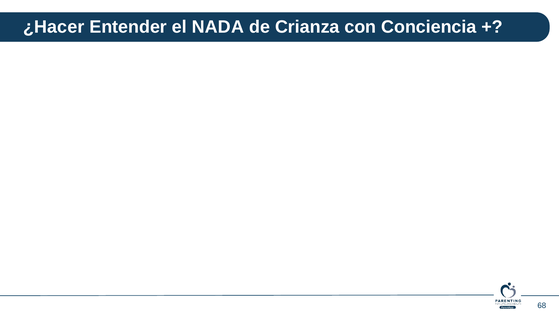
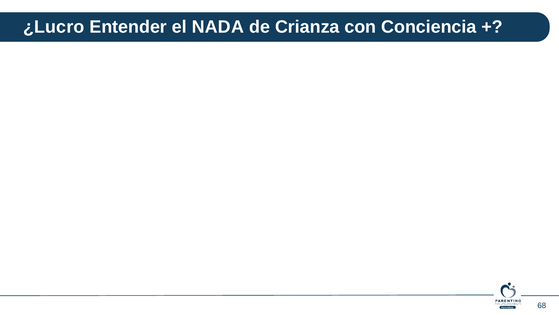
¿Hacer: ¿Hacer -> ¿Lucro (54, 27)
